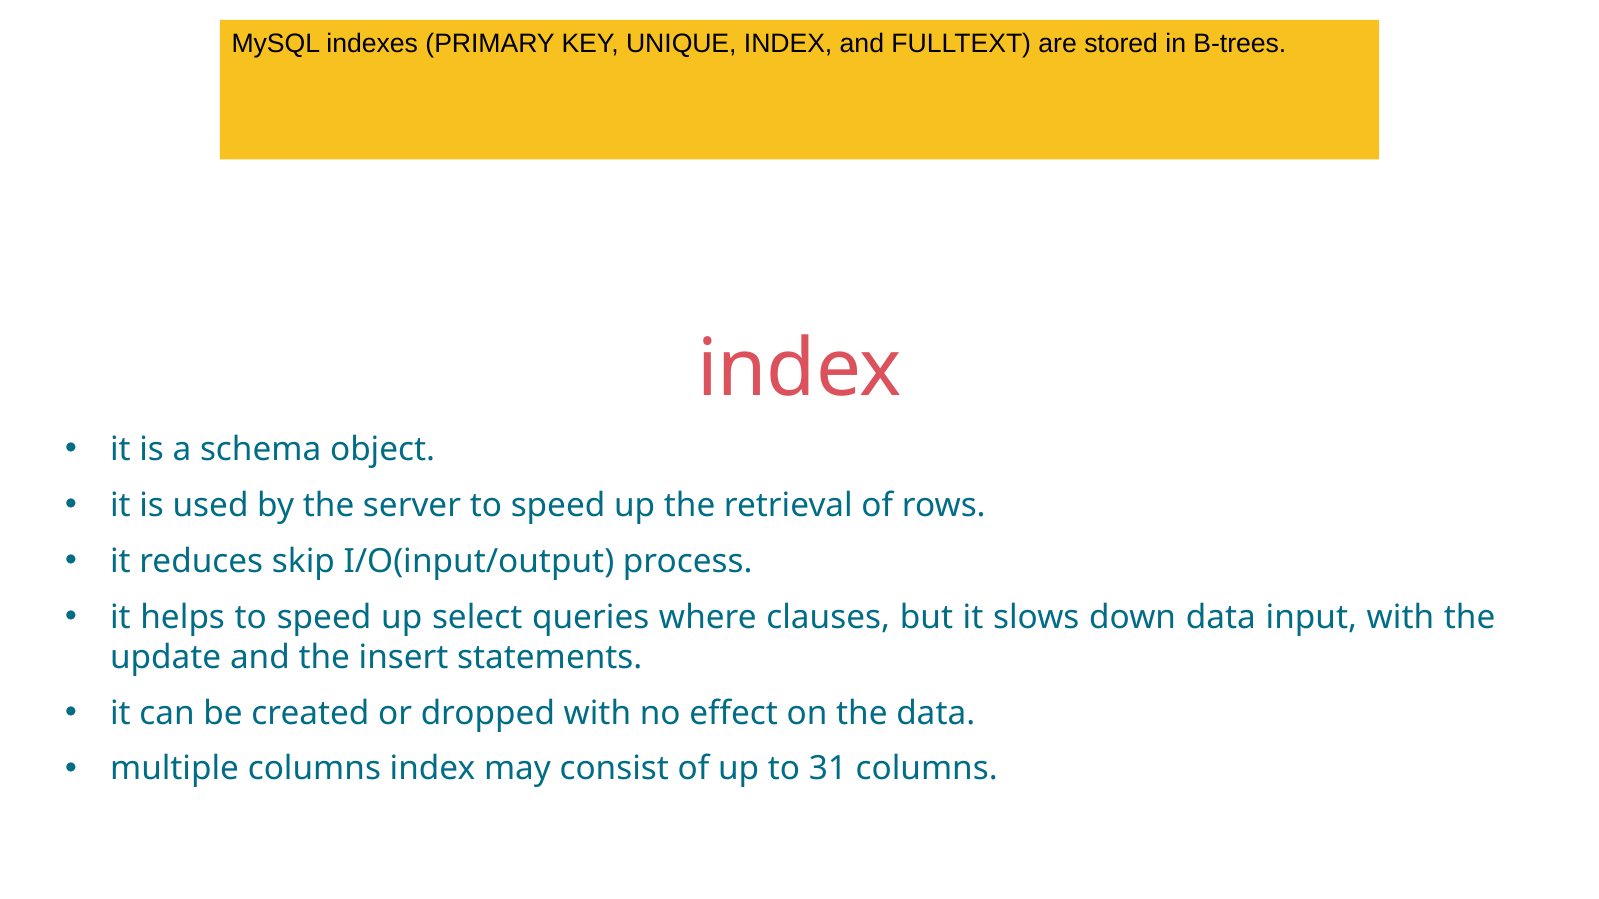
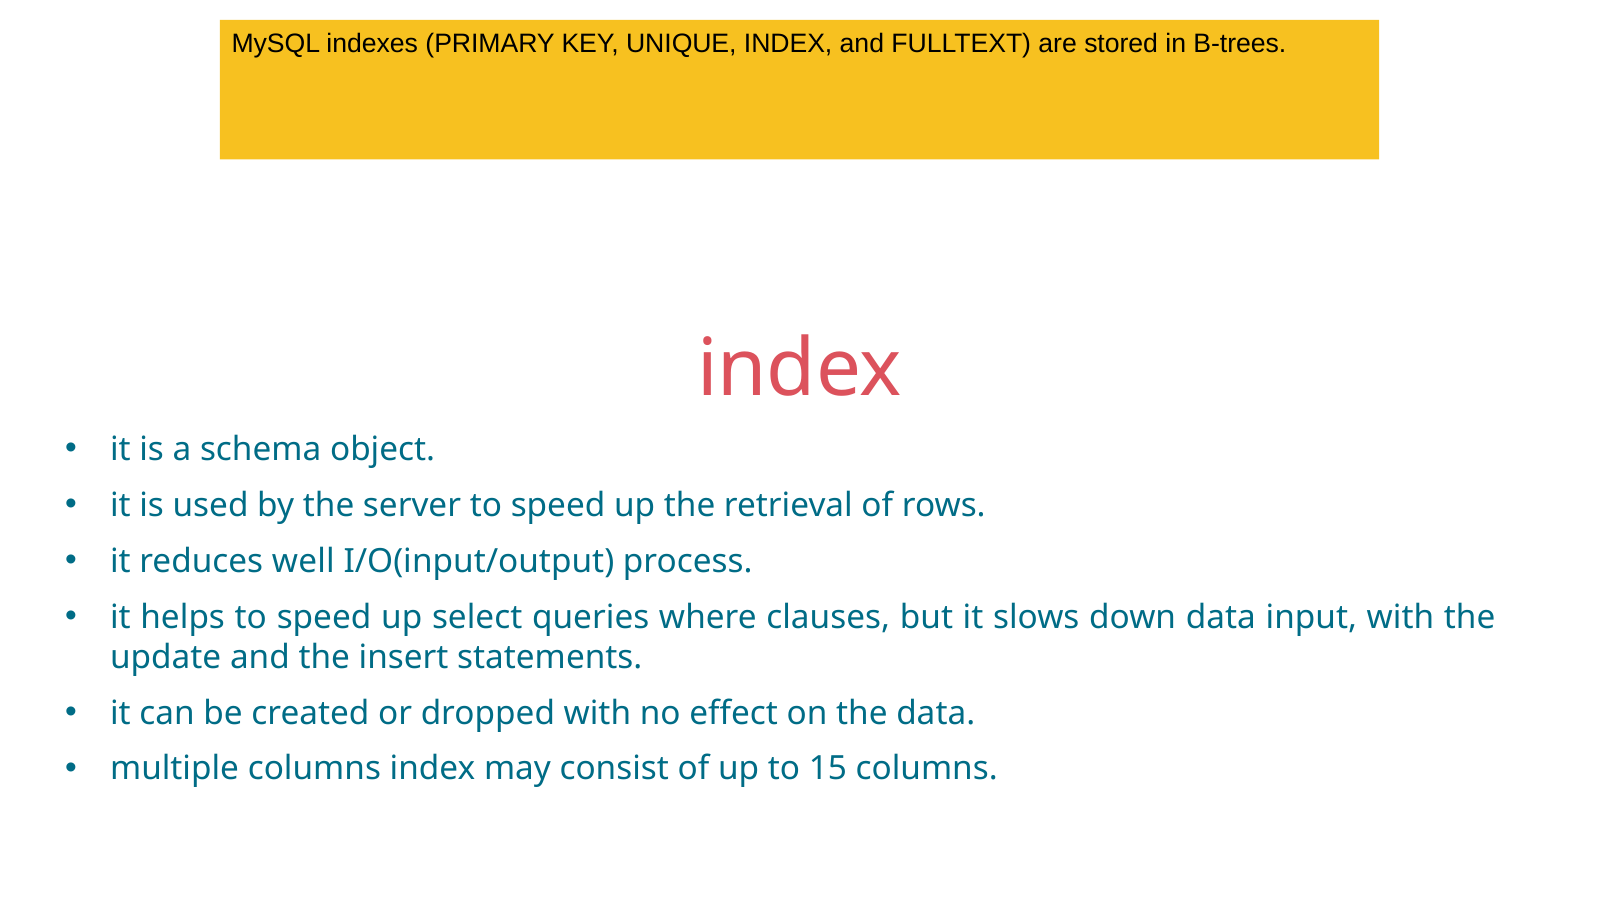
skip: skip -> well (303, 562)
31: 31 -> 15 (828, 769)
